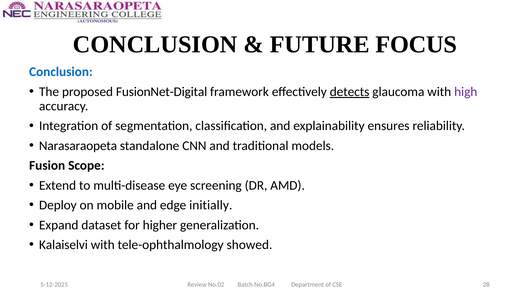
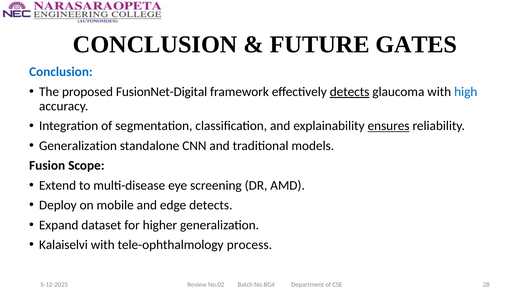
FOCUS: FOCUS -> GATES (416, 45)
high colour: purple -> blue (466, 92)
ensures underline: none -> present (389, 126)
Narasaraopeta: Narasaraopeta -> Generalization (78, 146)
edge initially: initially -> detects (211, 205)
showed: showed -> process (249, 245)
